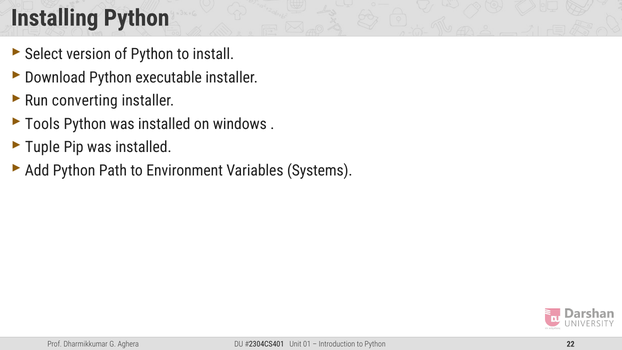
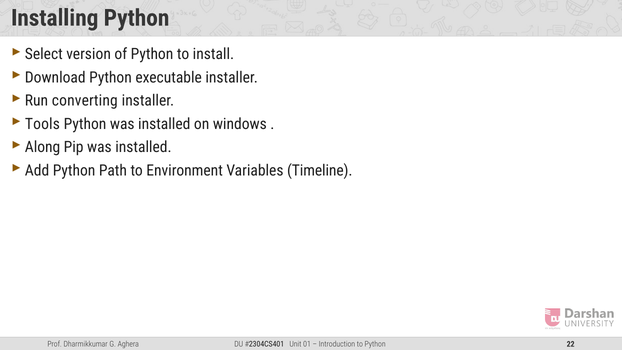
Tuple: Tuple -> Along (43, 147)
Systems: Systems -> Timeline (320, 171)
